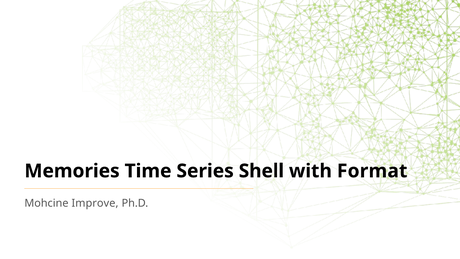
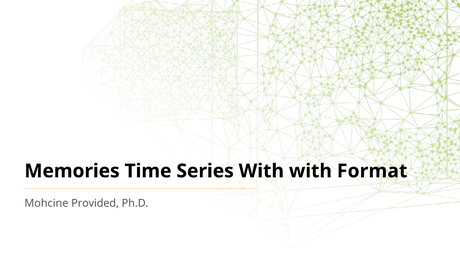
Series Shell: Shell -> With (261, 171)
Improve: Improve -> Provided (95, 203)
